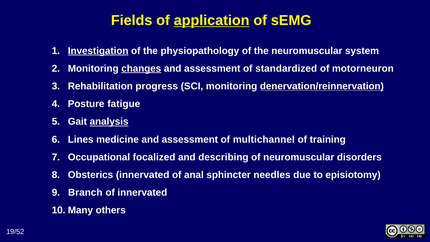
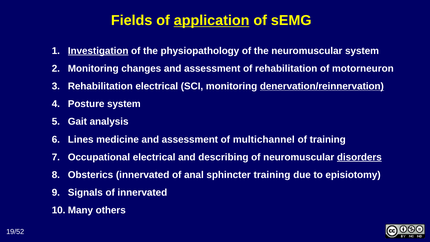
changes underline: present -> none (141, 68)
of standardized: standardized -> rehabilitation (286, 68)
Rehabilitation progress: progress -> electrical (157, 86)
Posture fatigue: fatigue -> system (124, 104)
analysis underline: present -> none (109, 122)
Occupational focalized: focalized -> electrical (154, 157)
disorders underline: none -> present (359, 157)
sphincter needles: needles -> training (272, 175)
Branch: Branch -> Signals (85, 193)
